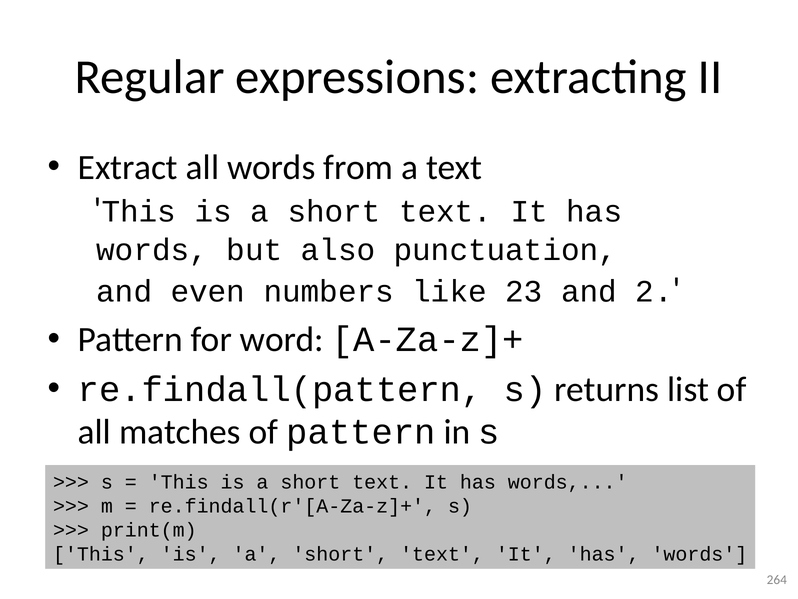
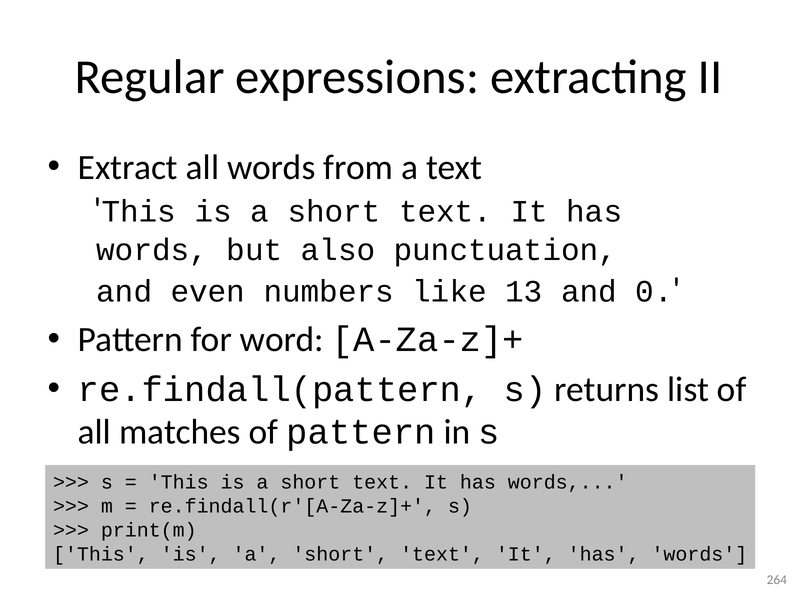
23: 23 -> 13 (524, 291)
2: 2 -> 0 (654, 291)
